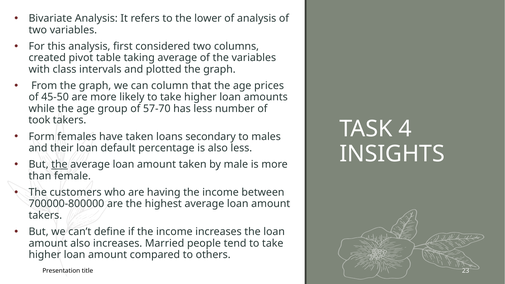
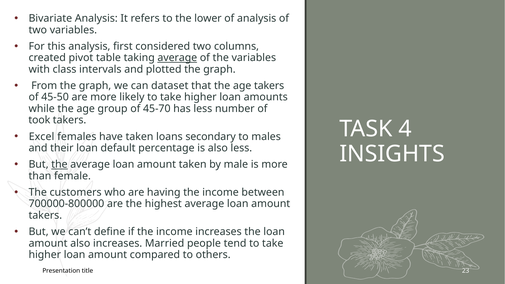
average underline: none -> present (177, 58)
column: column -> dataset (170, 86)
age prices: prices -> takers (269, 86)
57-70: 57-70 -> 45-70 (157, 109)
Form: Form -> Excel (42, 137)
